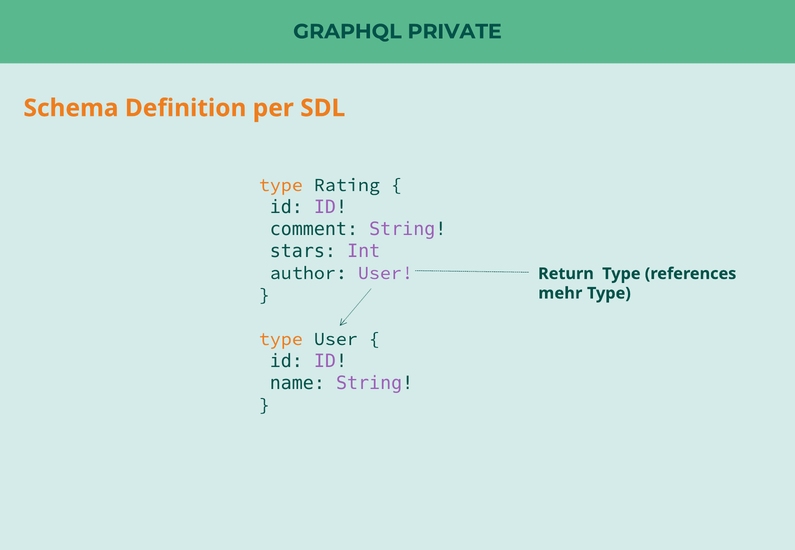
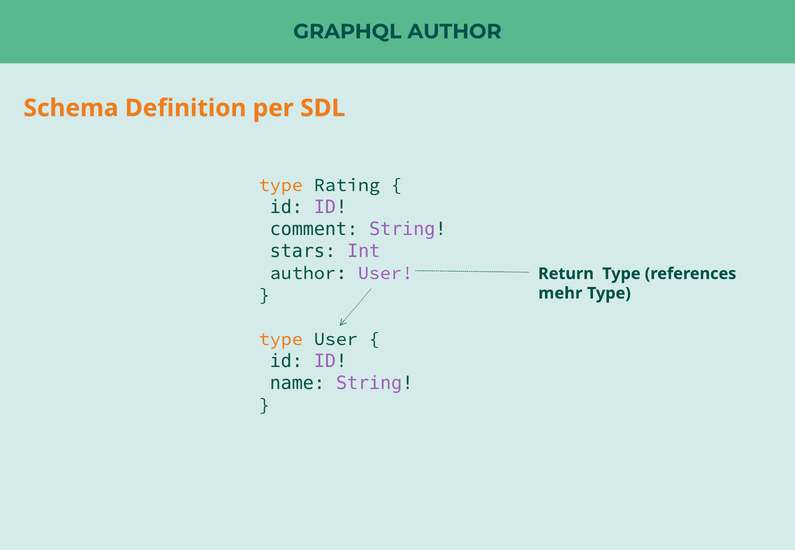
GRAPHQL PRIVATE: PRIVATE -> AUTHOR (455, 32)
